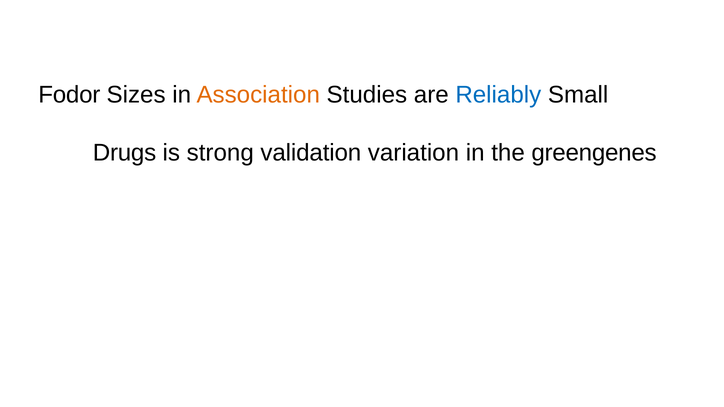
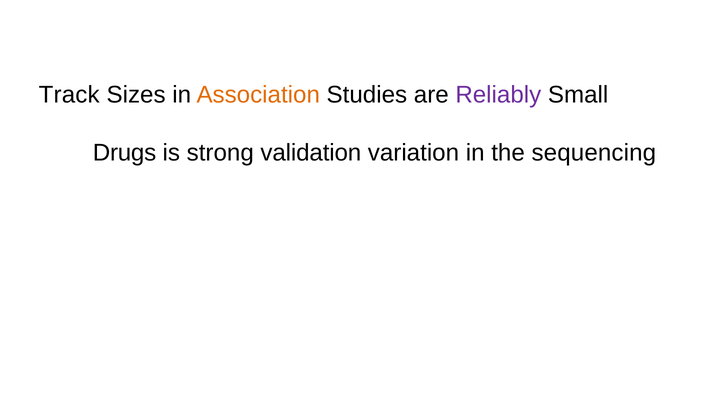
Fodor: Fodor -> Track (69, 95)
Reliably colour: blue -> purple (498, 95)
greengenes: greengenes -> sequencing (594, 153)
